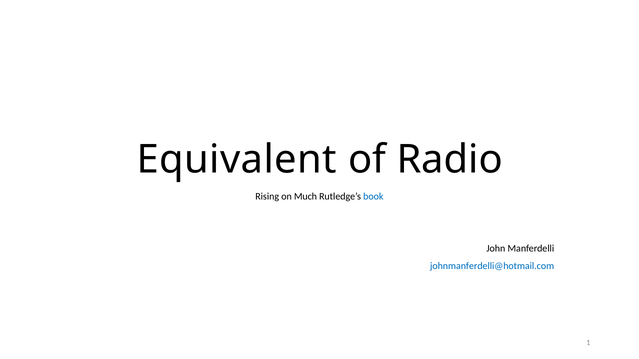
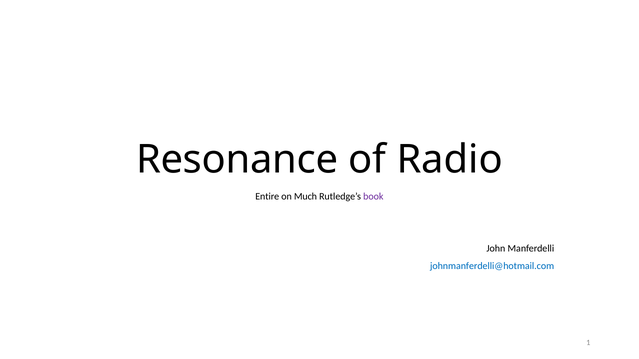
Equivalent: Equivalent -> Resonance (237, 160)
Rising: Rising -> Entire (267, 197)
book colour: blue -> purple (373, 197)
